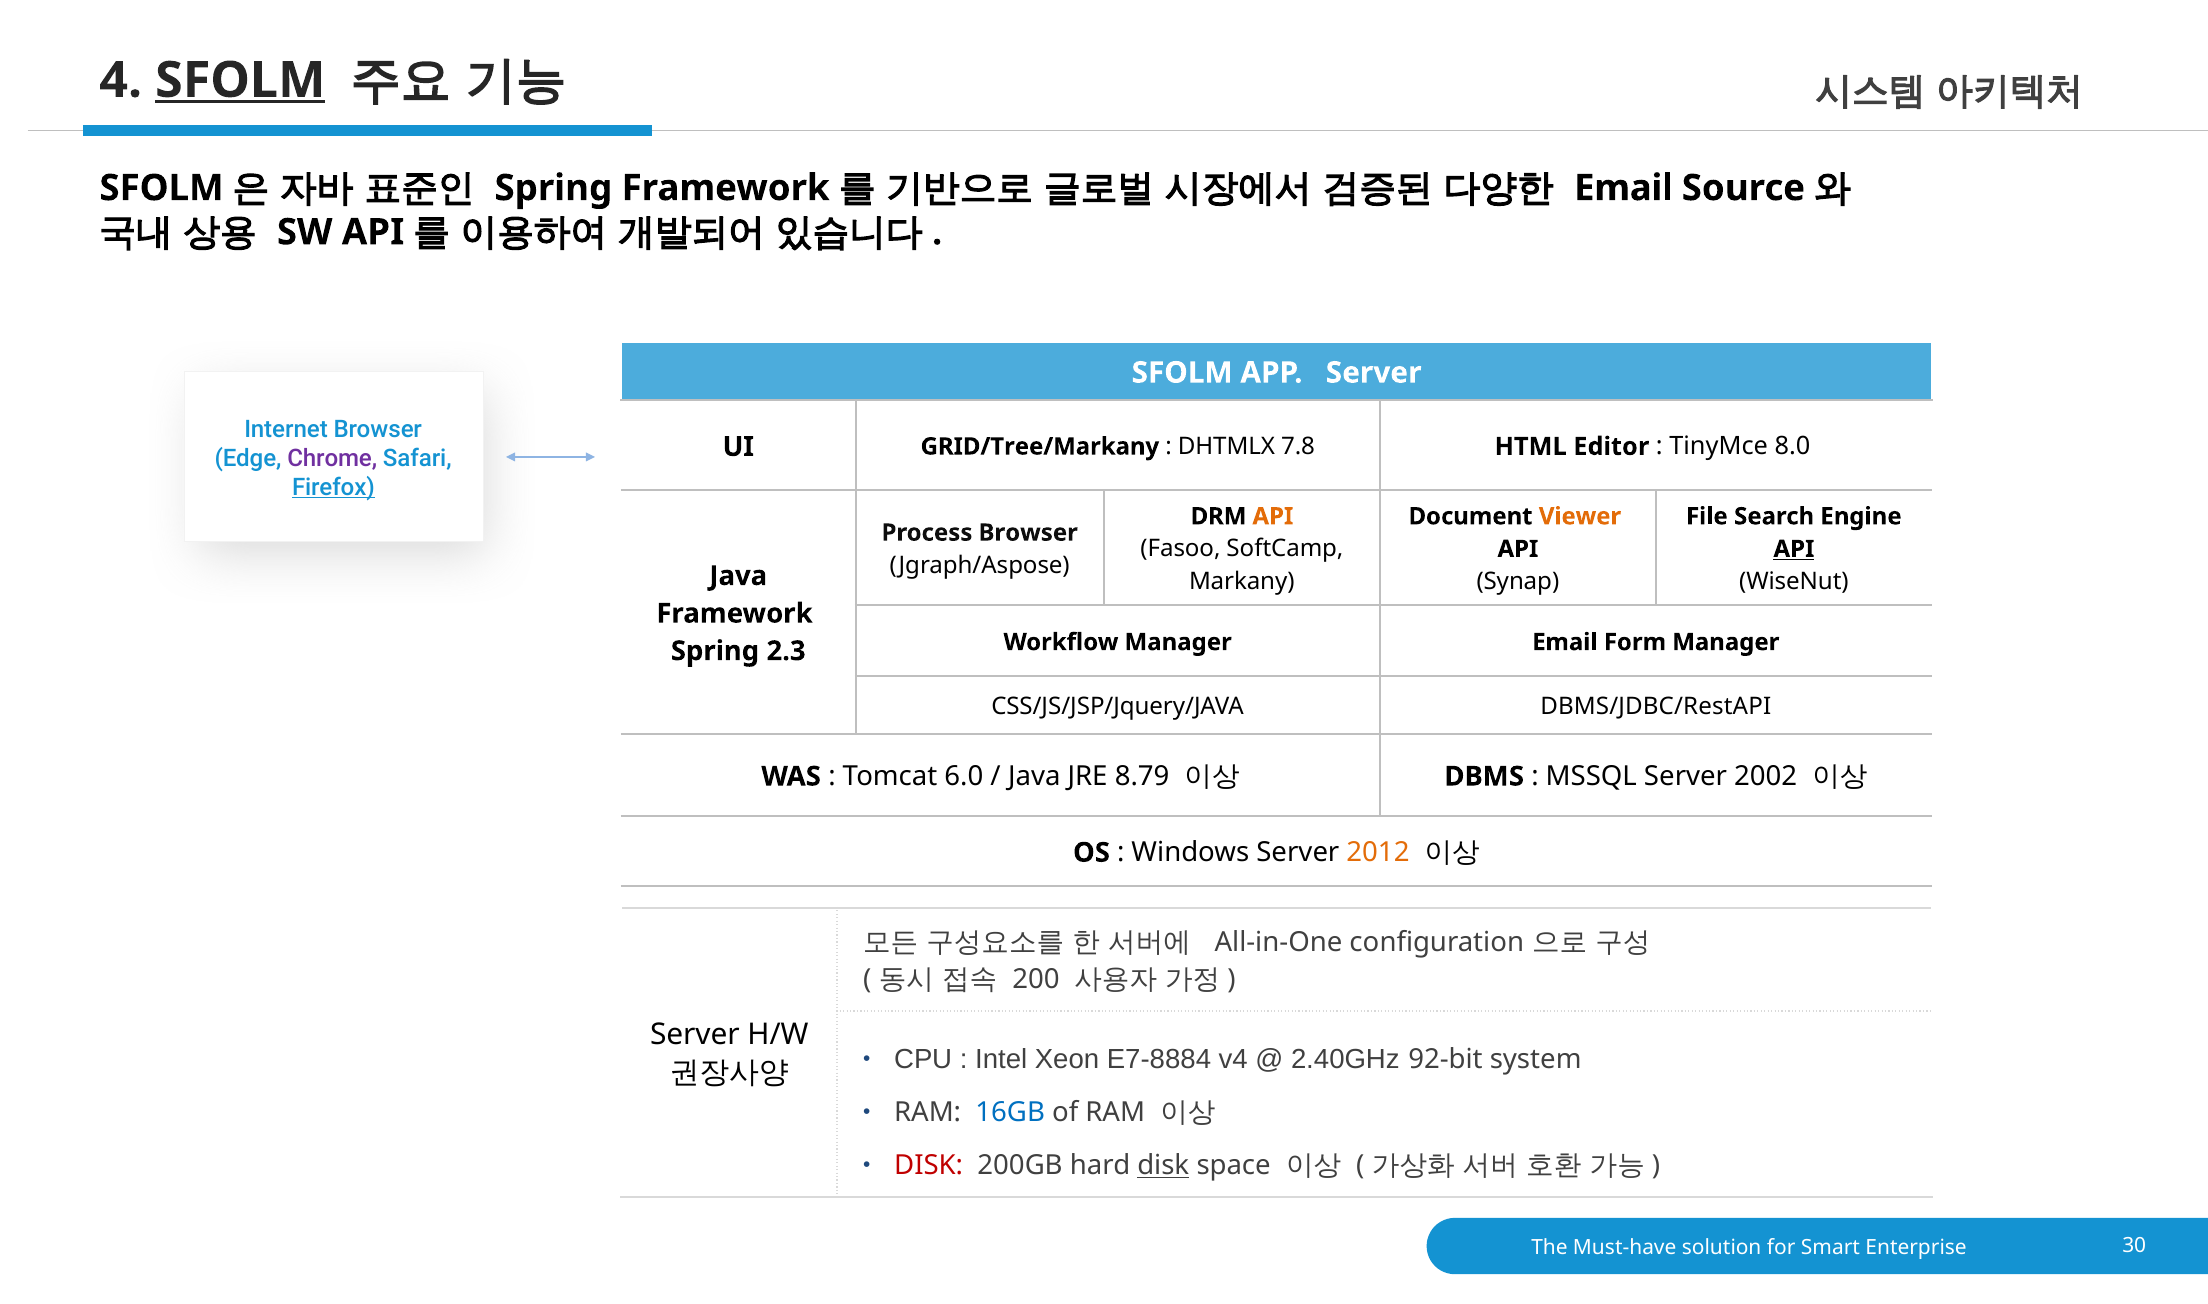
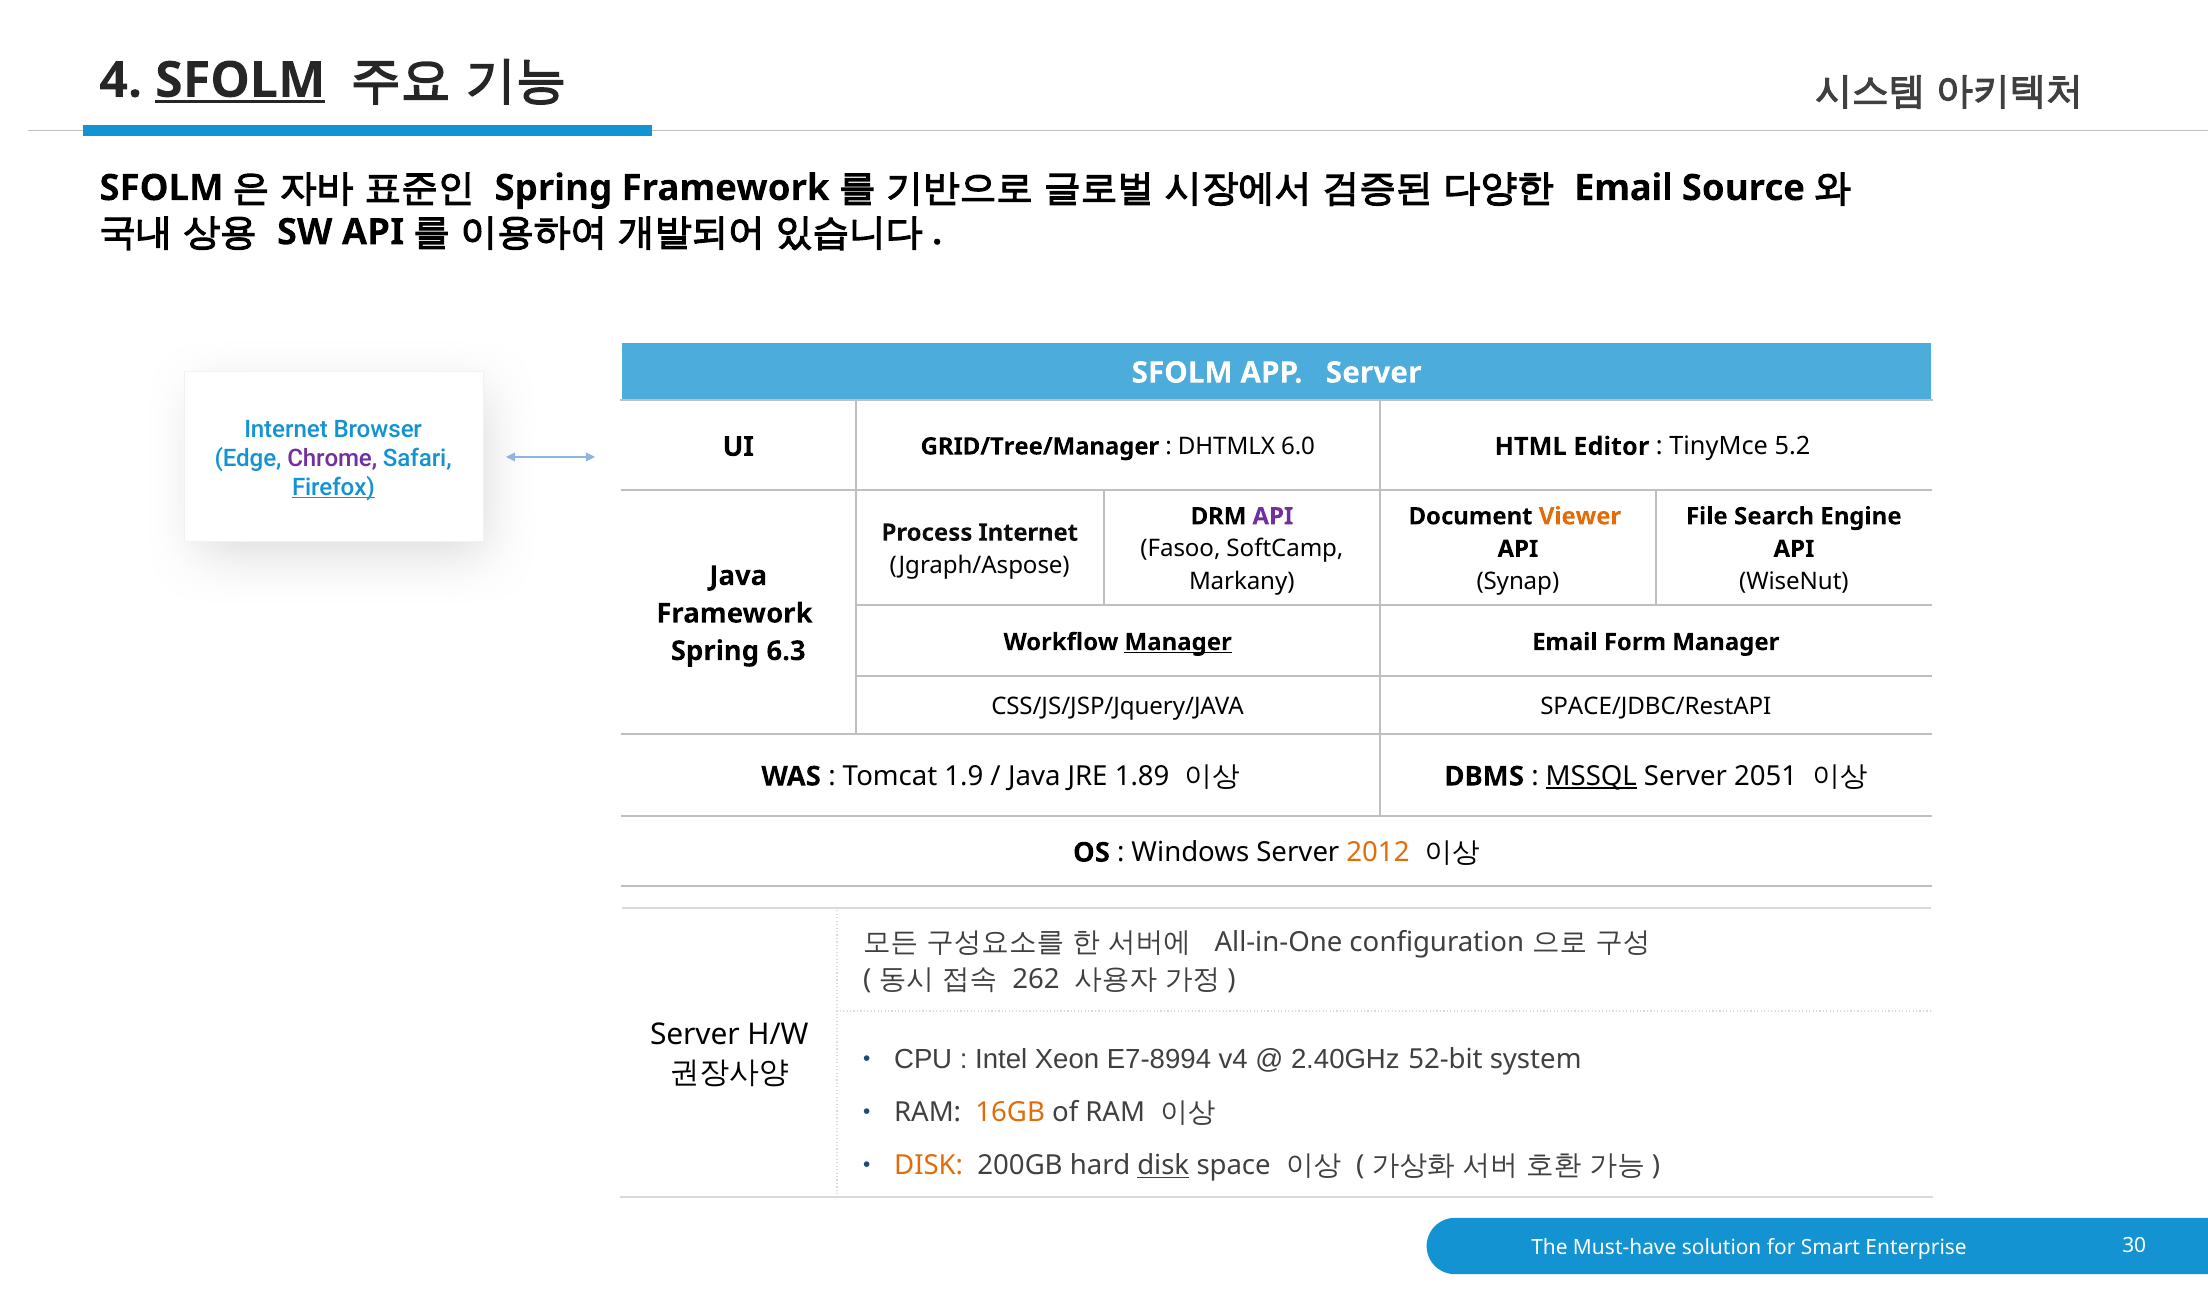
GRID/Tree/Markany: GRID/Tree/Markany -> GRID/Tree/Manager (1040, 447)
7.8: 7.8 -> 6.0 (1298, 447)
8.0: 8.0 -> 5.2 (1792, 447)
API colour: orange -> purple (1273, 516)
Process Browser: Browser -> Internet (1028, 533)
API underline: present -> none (1794, 549)
Manager underline: none -> present (1178, 642)
2.3: 2.3 -> 6.3 (786, 651)
DBMS/JDBC/RestAPI: DBMS/JDBC/RestAPI -> SPACE/JDBC/RestAPI (1656, 706)
6.0: 6.0 -> 1.9 (964, 776)
8.79: 8.79 -> 1.89 (1142, 776)
MSSQL underline: none -> present (1591, 776)
2002: 2002 -> 2051 (1766, 776)
200: 200 -> 262 (1036, 980)
E7-8884: E7-8884 -> E7-8994 (1159, 1060)
92-bit: 92-bit -> 52-bit (1445, 1060)
16GB colour: blue -> orange (1010, 1112)
DISK colour: red -> orange (929, 1165)
